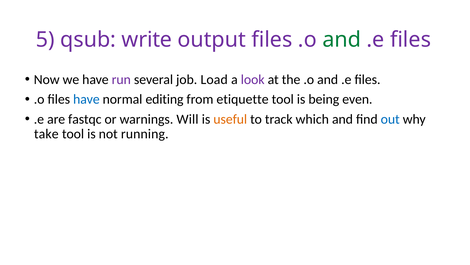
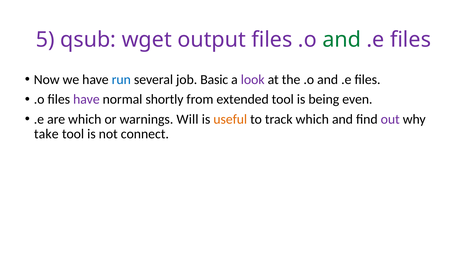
write: write -> wget (147, 39)
run colour: purple -> blue (121, 79)
Load: Load -> Basic (214, 79)
have colour: blue -> purple (86, 99)
editing: editing -> shortly (165, 99)
etiquette: etiquette -> extended (243, 99)
are fastqc: fastqc -> which (85, 119)
out colour: blue -> purple (390, 119)
running: running -> connect (145, 134)
